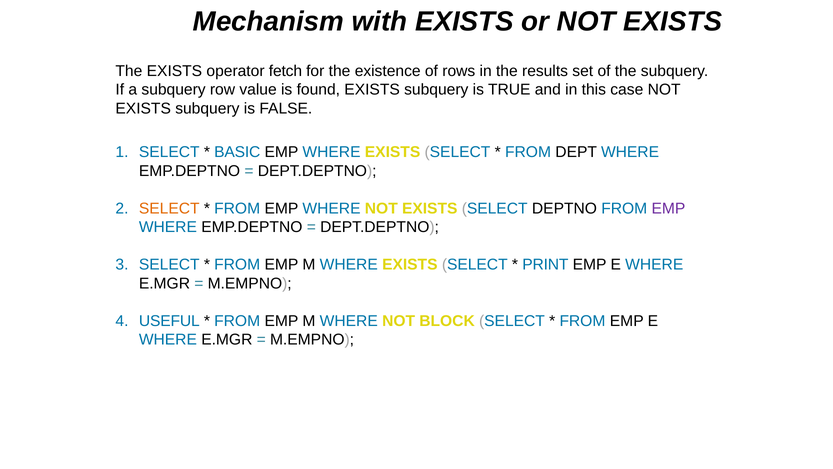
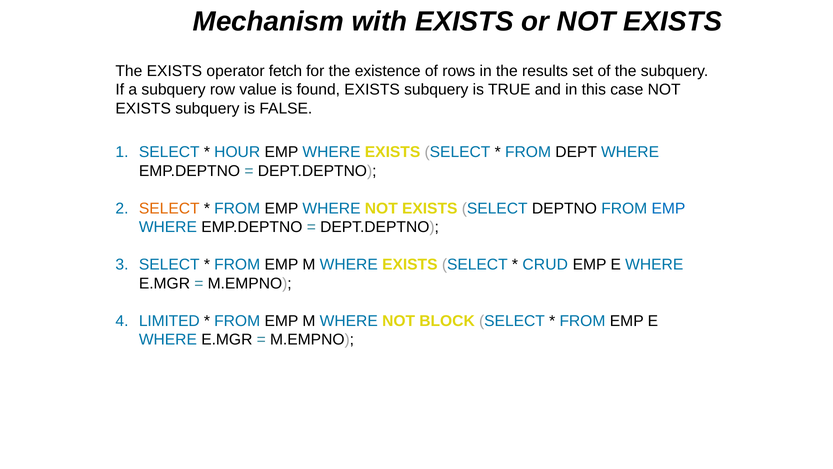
BASIC: BASIC -> HOUR (237, 152)
EMP colour: purple -> blue (668, 208)
PRINT: PRINT -> CRUD (545, 265)
USEFUL: USEFUL -> LIMITED (169, 321)
